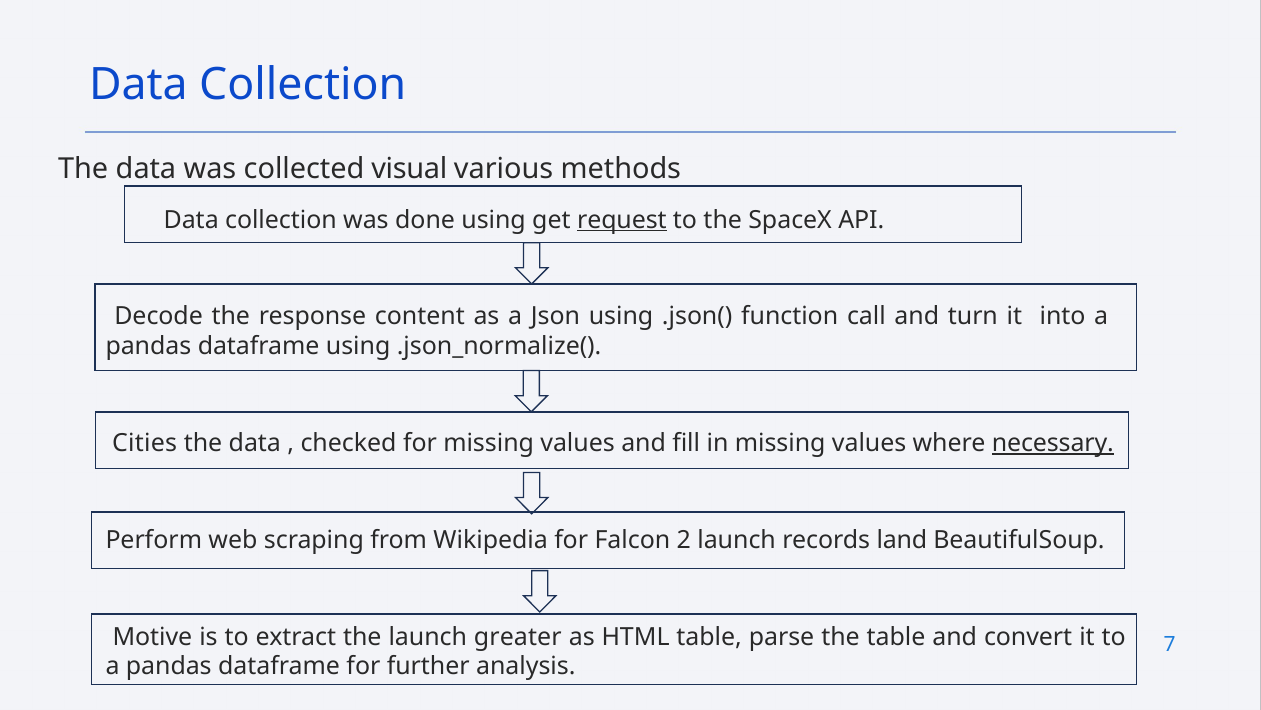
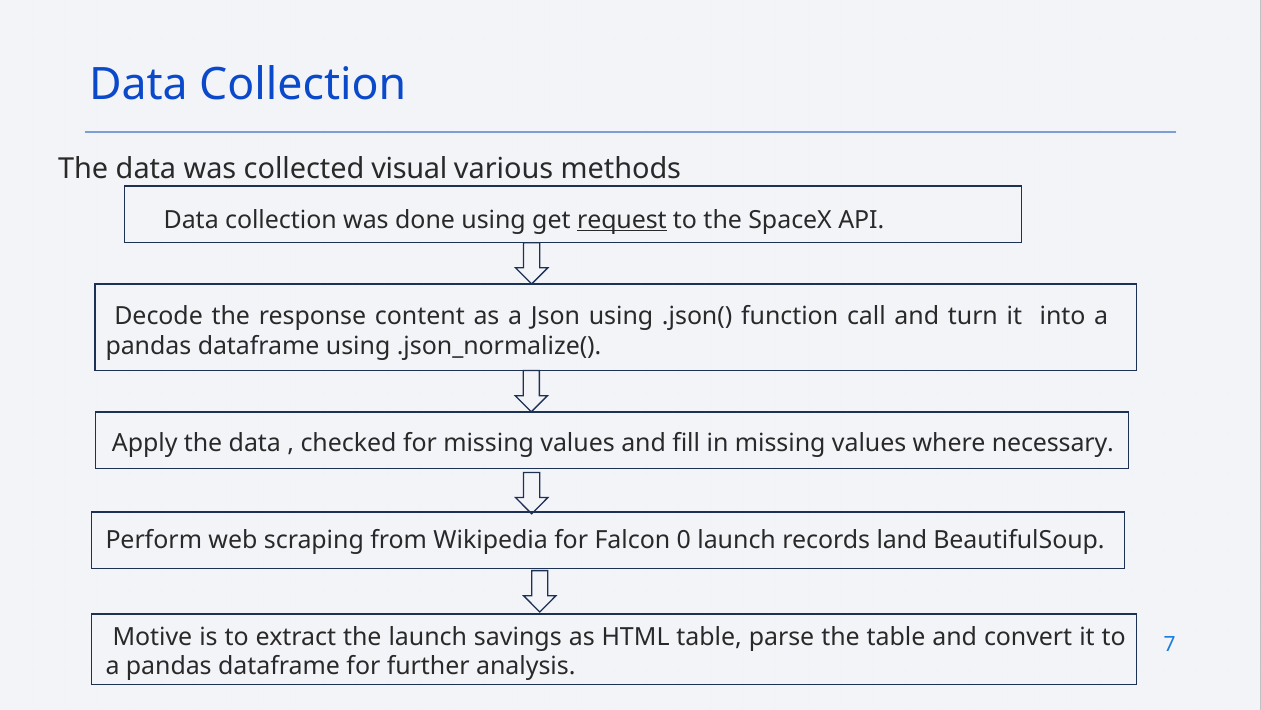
Cities: Cities -> Apply (145, 443)
necessary underline: present -> none (1053, 443)
2: 2 -> 0 (684, 539)
greater: greater -> savings (518, 636)
